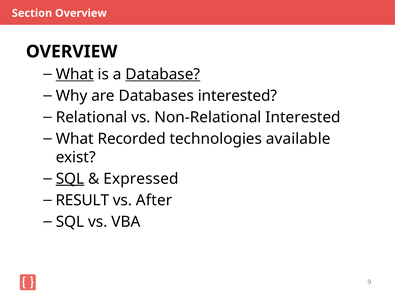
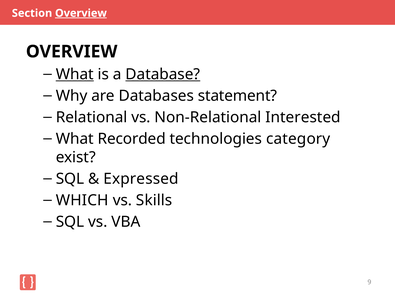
Overview underline: none -> present (81, 13)
Databases interested: interested -> statement (238, 96)
available: available -> category (298, 139)
SQL underline: present -> none (70, 179)
RESULT: RESULT -> WHICH (82, 200)
After: After -> Skills (154, 200)
